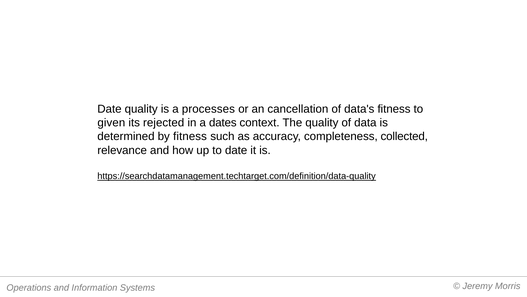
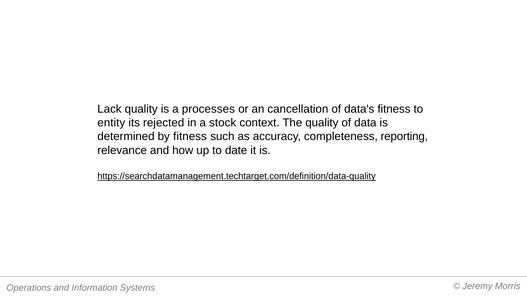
Date: Date -> Lack (109, 109)
given: given -> entity (111, 123)
dates: dates -> stock (223, 123)
collected: collected -> reporting (404, 136)
